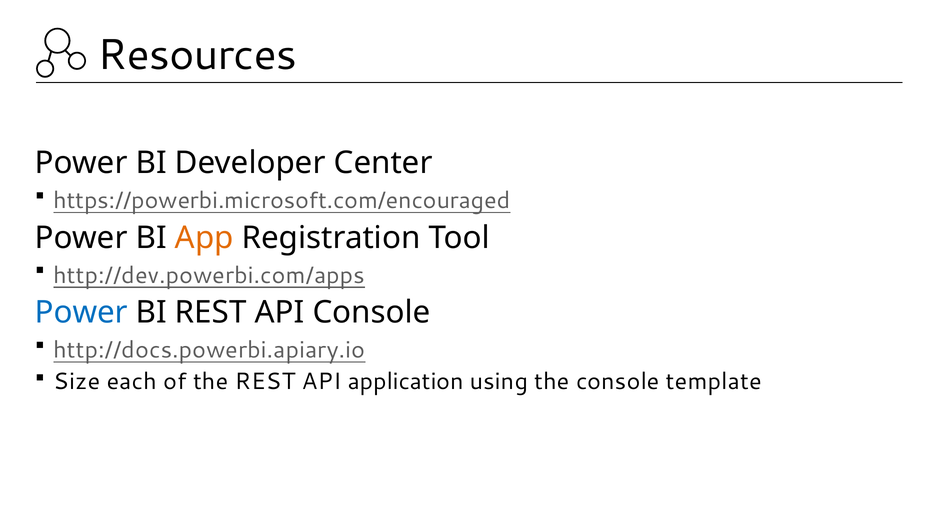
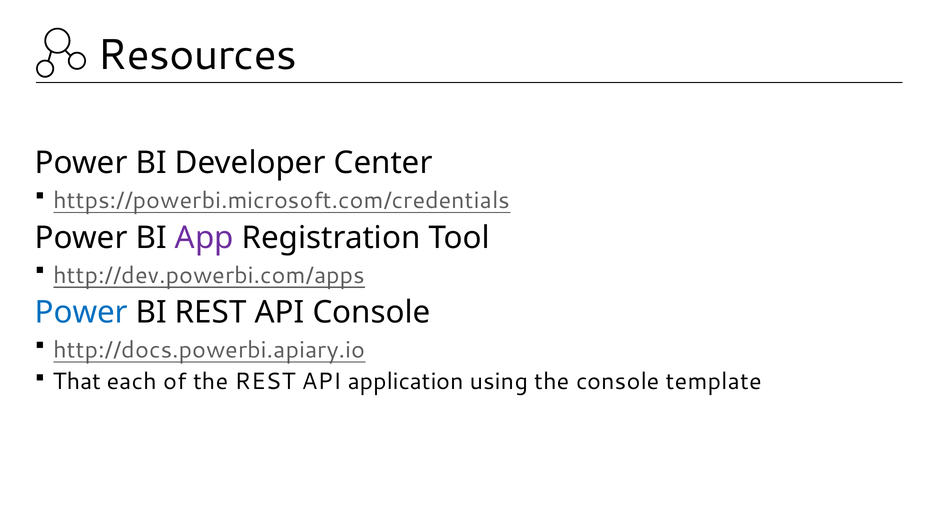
https://powerbi.microsoft.com/encouraged: https://powerbi.microsoft.com/encouraged -> https://powerbi.microsoft.com/credentials (282, 201)
App colour: orange -> purple (204, 238)
Size: Size -> That (77, 382)
